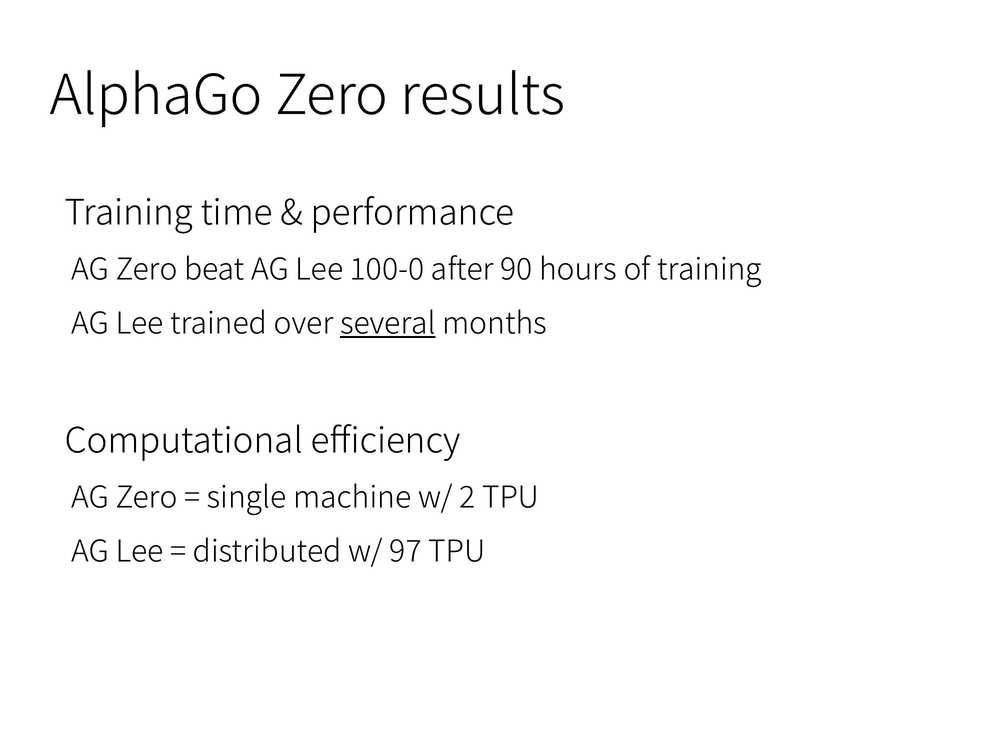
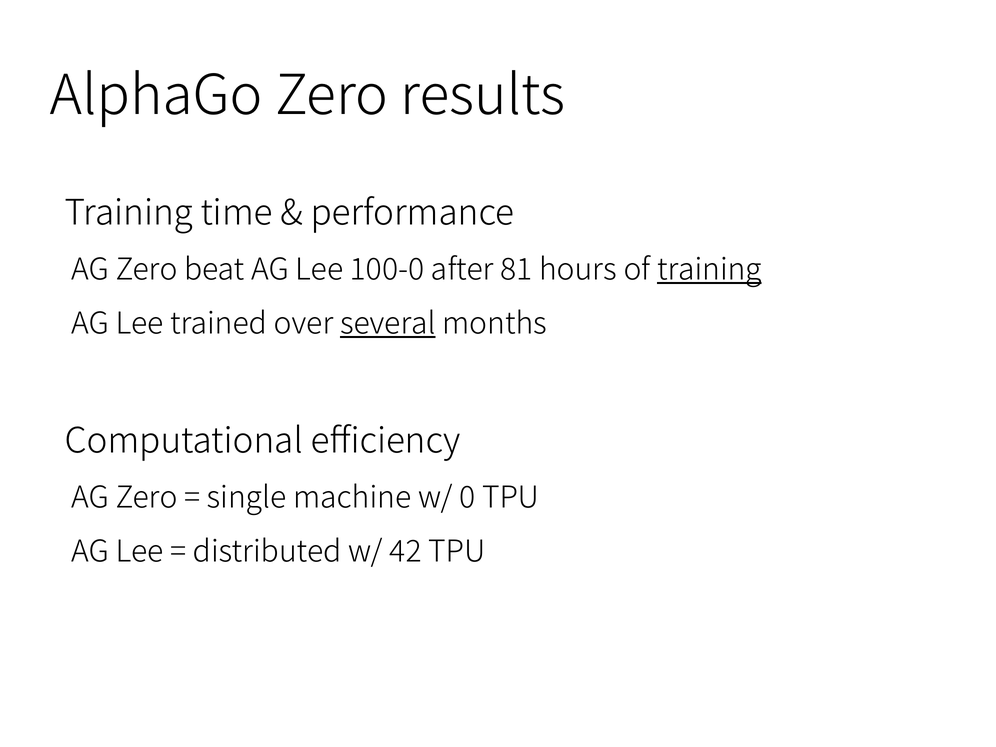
90: 90 -> 81 (516, 270)
training underline: none -> present (709, 270)
2: 2 -> 0 (467, 498)
97: 97 -> 42 (406, 552)
